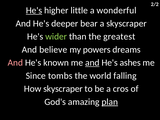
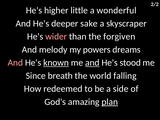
He's underline: present -> none (34, 10)
bear: bear -> sake (89, 23)
wider colour: light green -> pink (56, 36)
greatest: greatest -> forgiven (119, 36)
believe: believe -> melody (53, 50)
known underline: none -> present (56, 63)
ashes: ashes -> stood (130, 63)
tombs: tombs -> breath (60, 76)
How skyscraper: skyscraper -> redeemed (63, 89)
cros: cros -> side (121, 89)
